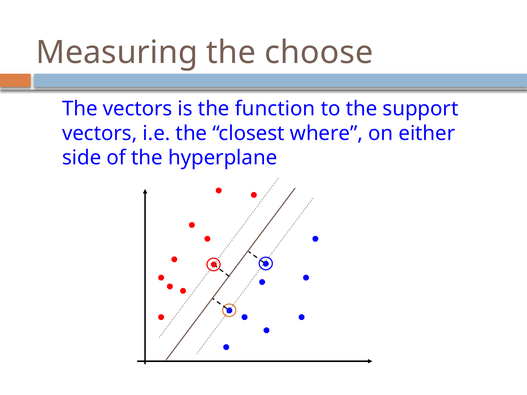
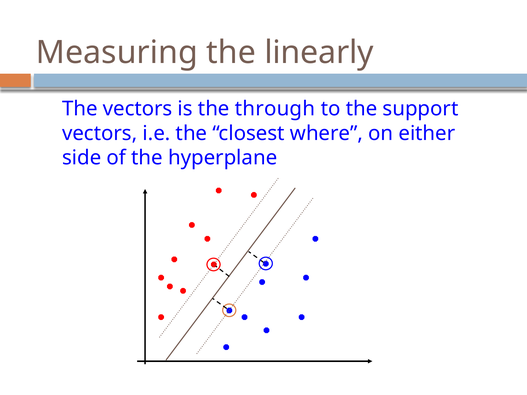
choose: choose -> linearly (319, 53)
function: function -> through (275, 109)
